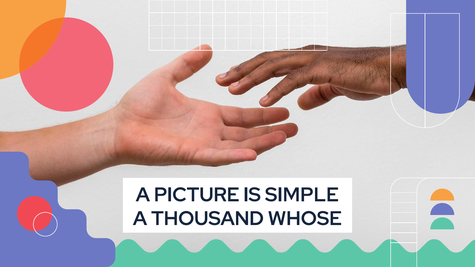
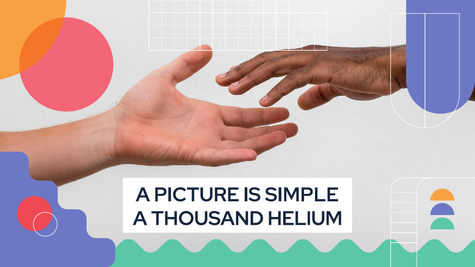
WHOSE: WHOSE -> HELIUM (305, 219)
